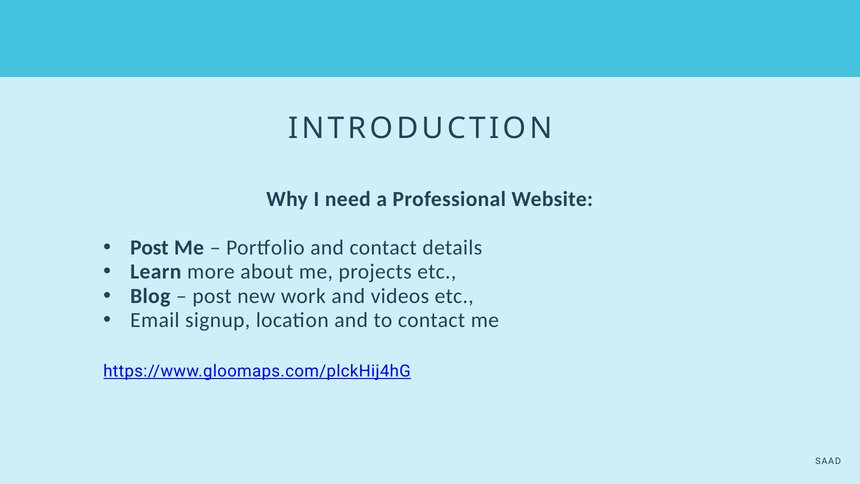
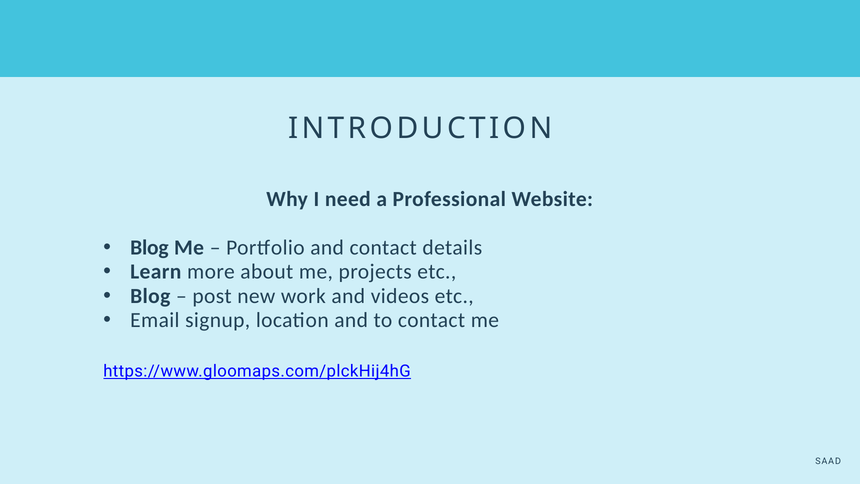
Post: Post -> Blog (149, 247)
